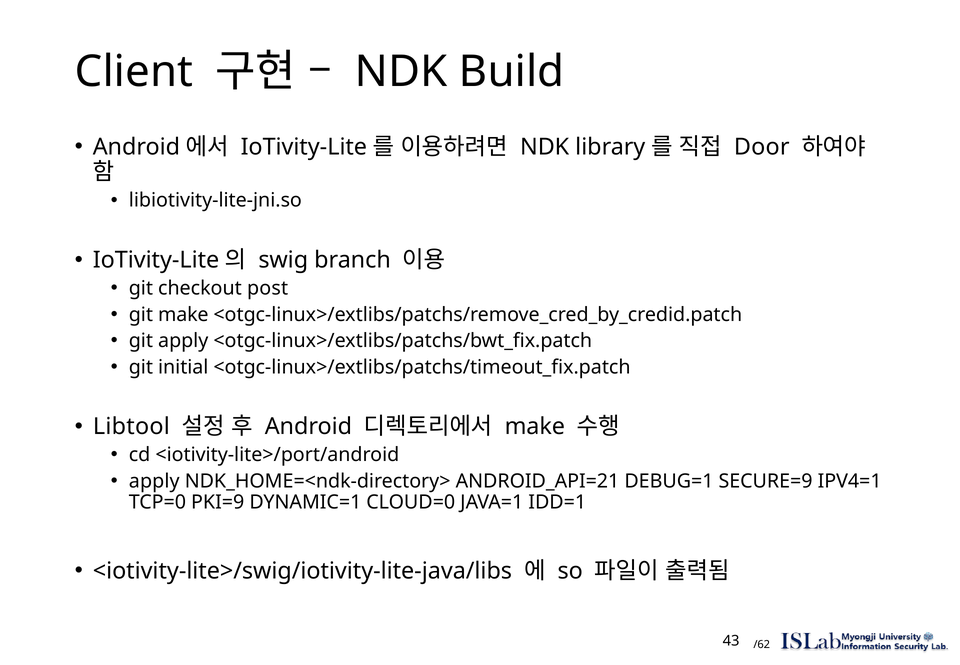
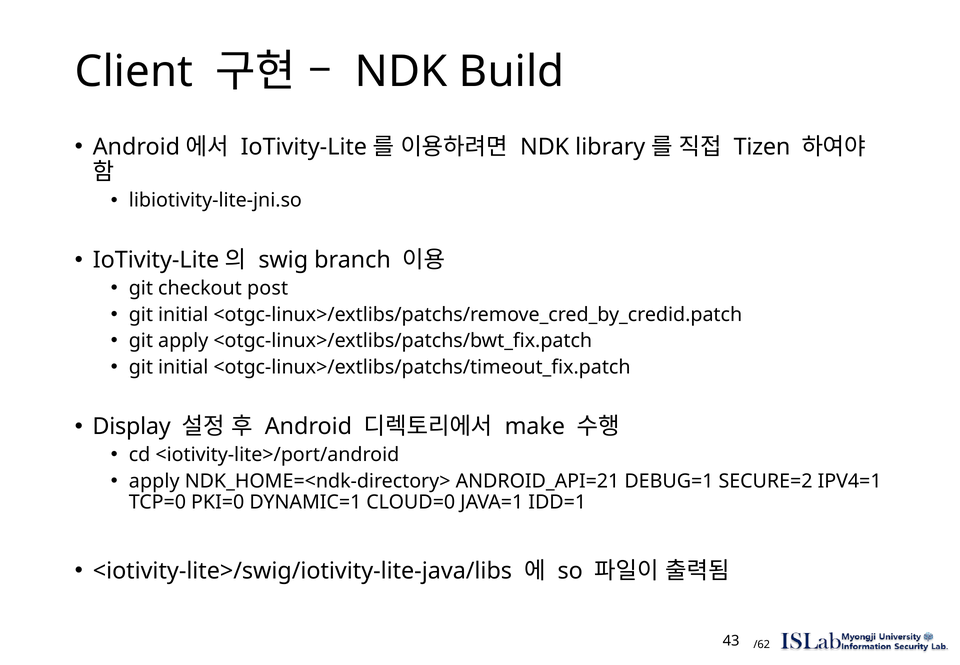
Door: Door -> Tizen (762, 147)
make: make -> initial (183, 314)
Libtool: Libtool -> Display (132, 426)
SECURE=9: SECURE=9 -> SECURE=2 (766, 481)
PKI=9: PKI=9 -> PKI=0 (218, 502)
